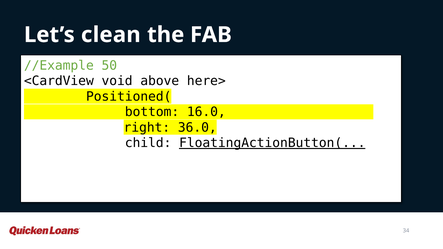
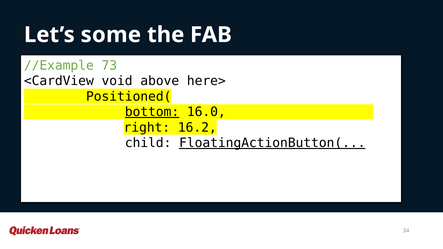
clean: clean -> some (111, 35)
50: 50 -> 73 (109, 65)
bottom underline: none -> present (152, 112)
36.0: 36.0 -> 16.2 (197, 128)
